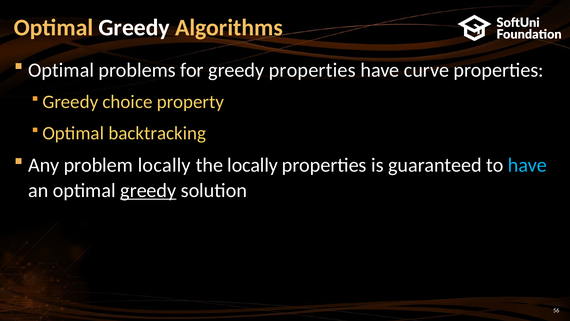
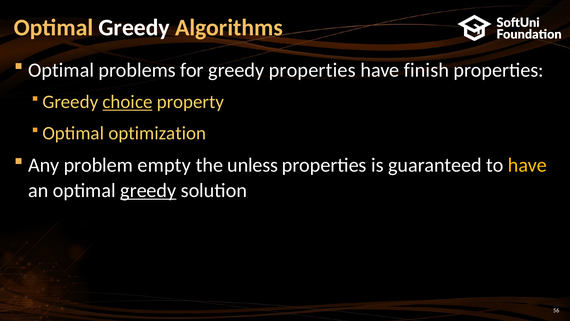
curve: curve -> finish (426, 70)
choice underline: none -> present (128, 102)
backtracking: backtracking -> optimization (157, 133)
problem locally: locally -> empty (164, 165)
the locally: locally -> unless (253, 165)
have colour: light blue -> yellow (527, 165)
